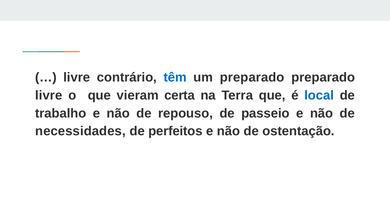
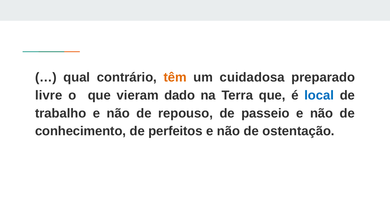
livre: livre -> qual (77, 78)
têm colour: blue -> orange (175, 78)
um preparado: preparado -> cuidadosa (252, 78)
certa: certa -> dado (180, 96)
necessidades: necessidades -> conhecimento (81, 131)
